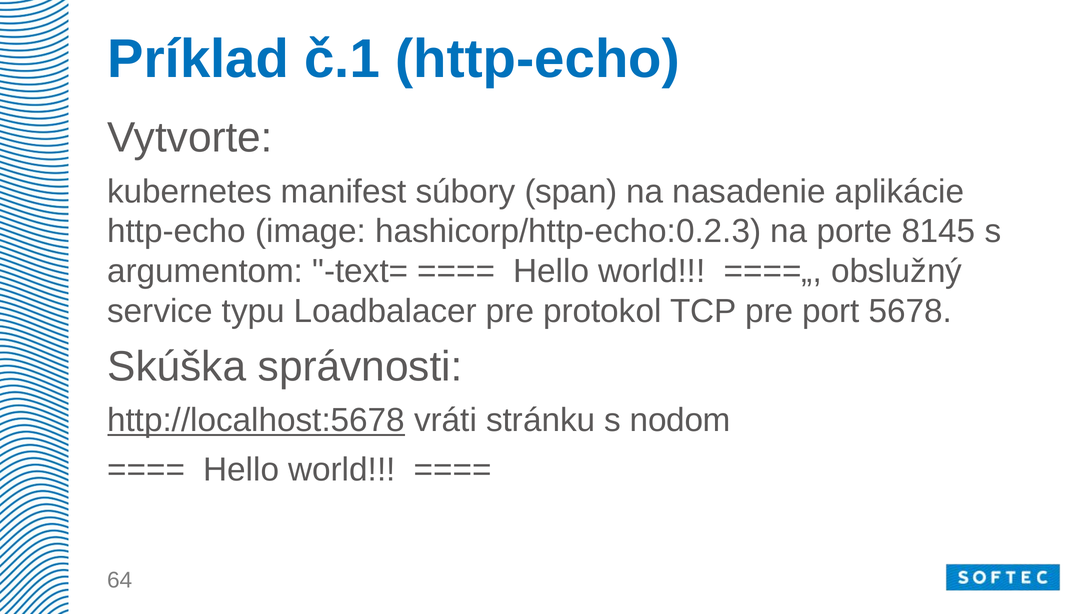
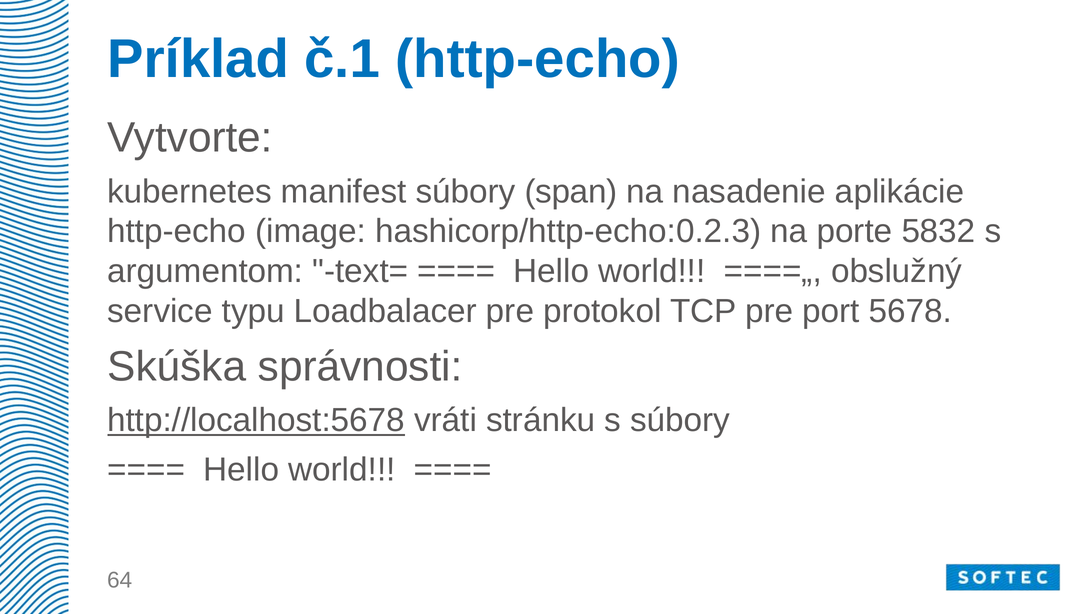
8145: 8145 -> 5832 (938, 231)
s nodom: nodom -> súbory (680, 420)
